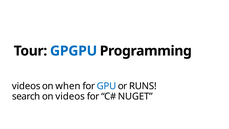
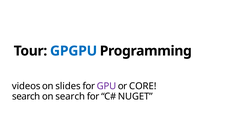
when: when -> slides (68, 86)
GPU colour: blue -> purple (106, 86)
RUNS: RUNS -> CORE (143, 86)
on videos: videos -> search (70, 96)
